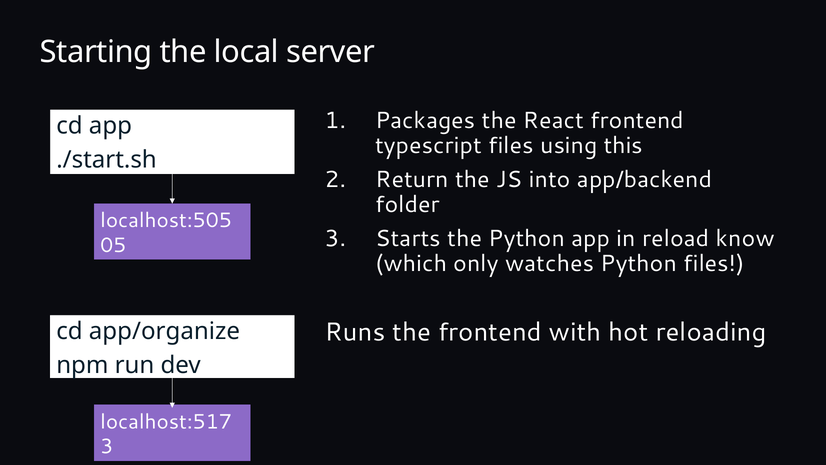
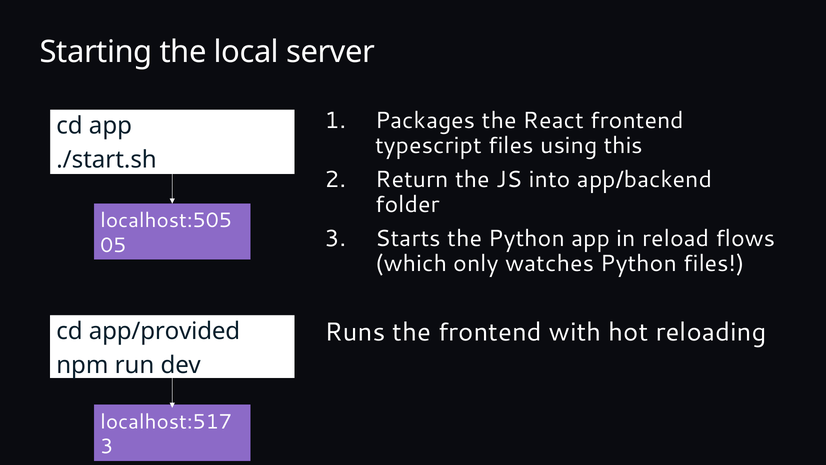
know: know -> flows (745, 238)
app/organize: app/organize -> app/provided (164, 331)
